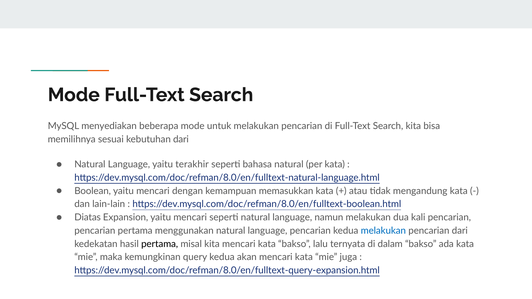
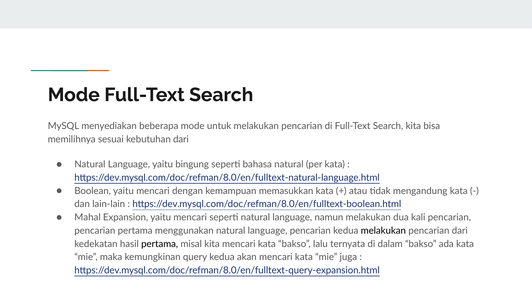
terakhir: terakhir -> bingung (192, 165)
Diatas: Diatas -> Mahal (88, 218)
melakukan colour: blue -> black (383, 231)
